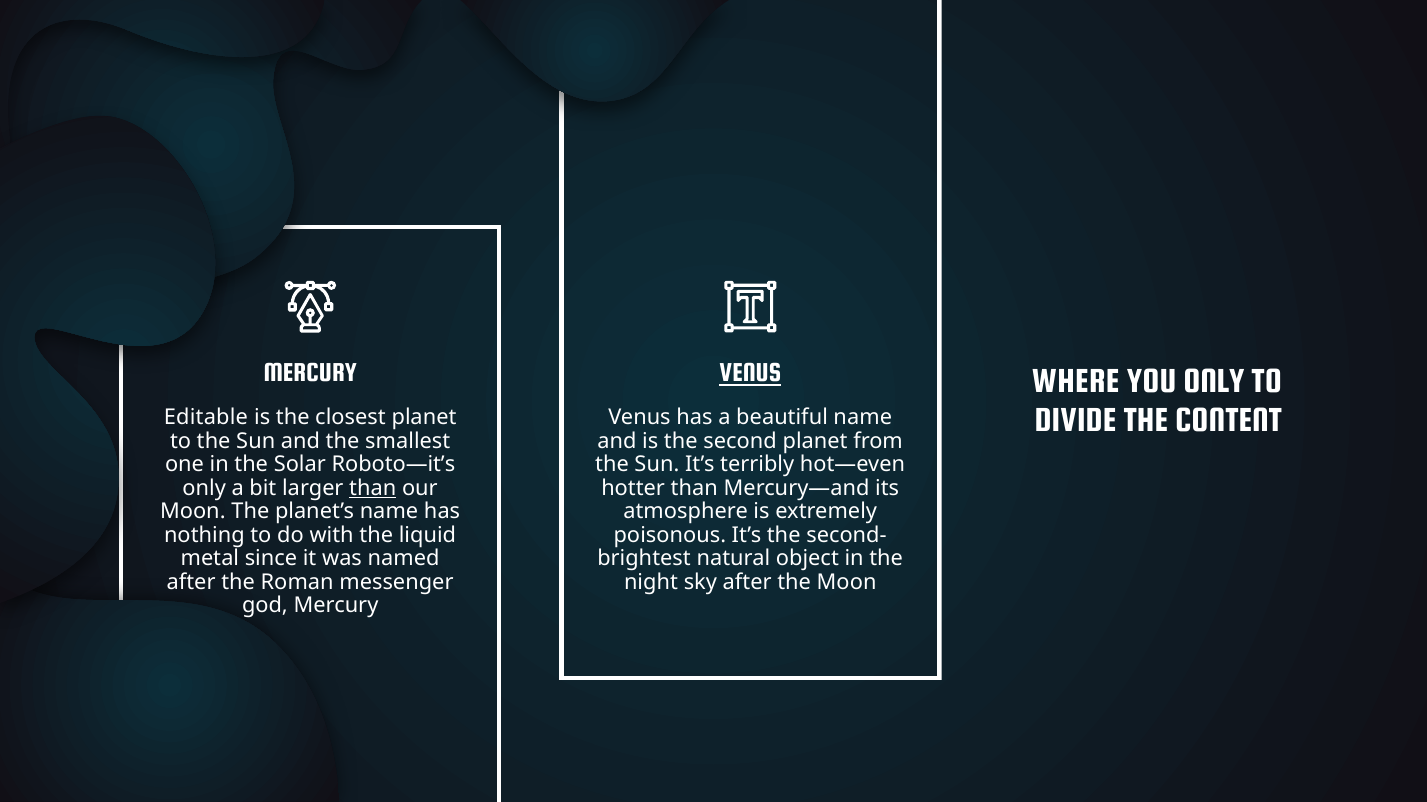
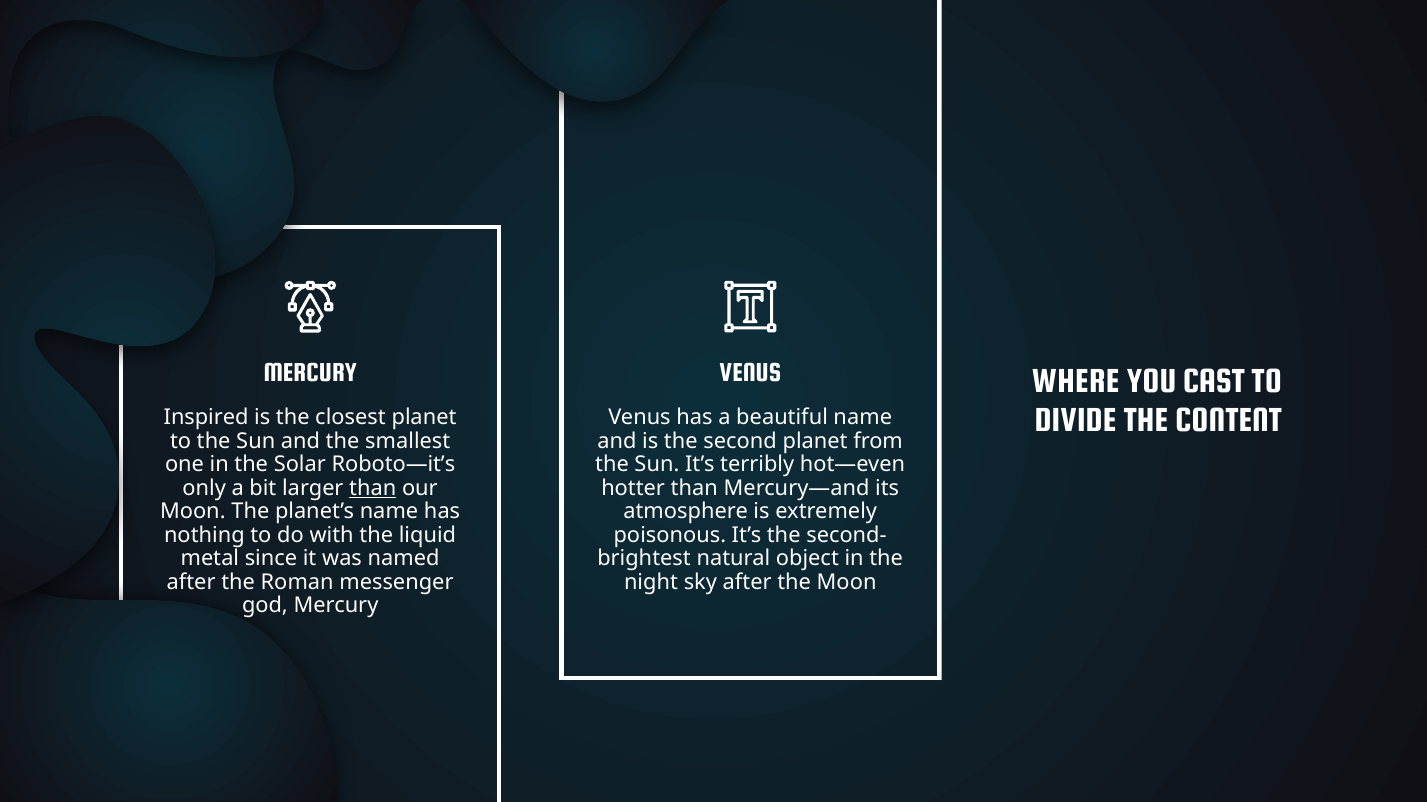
VENUS underline: present -> none (750, 373)
YOU ONLY: ONLY -> CAST (1214, 382)
Editable: Editable -> Inspired (206, 418)
